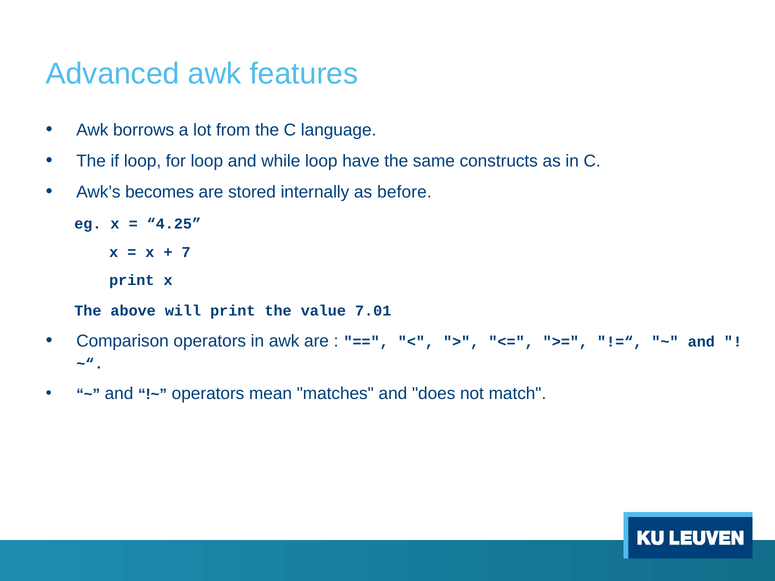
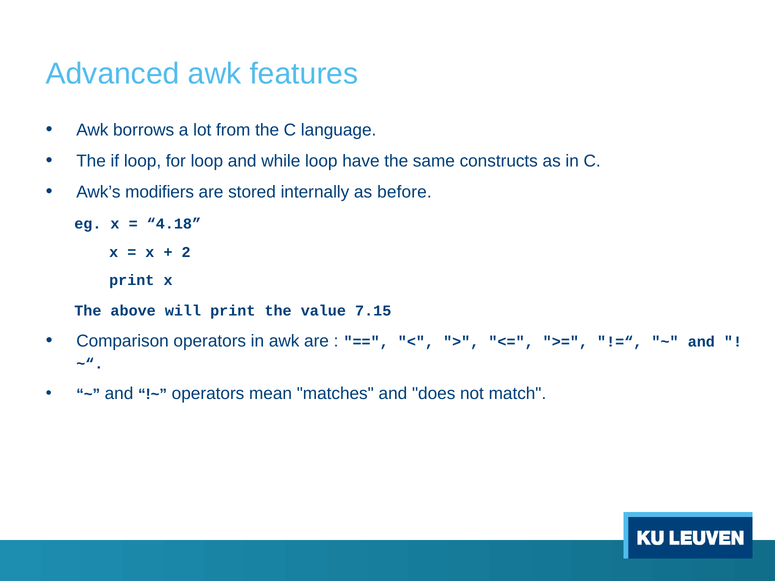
becomes: becomes -> modifiers (160, 192)
4.25: 4.25 -> 4.18 (174, 224)
7: 7 -> 2 (186, 252)
7.01: 7.01 -> 7.15 (373, 311)
